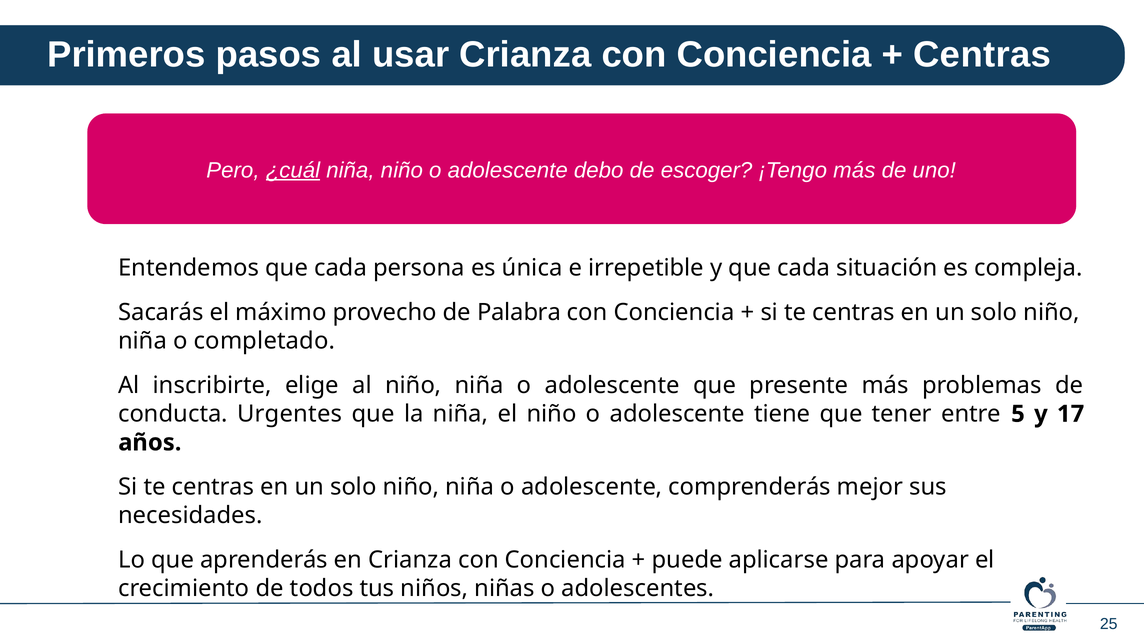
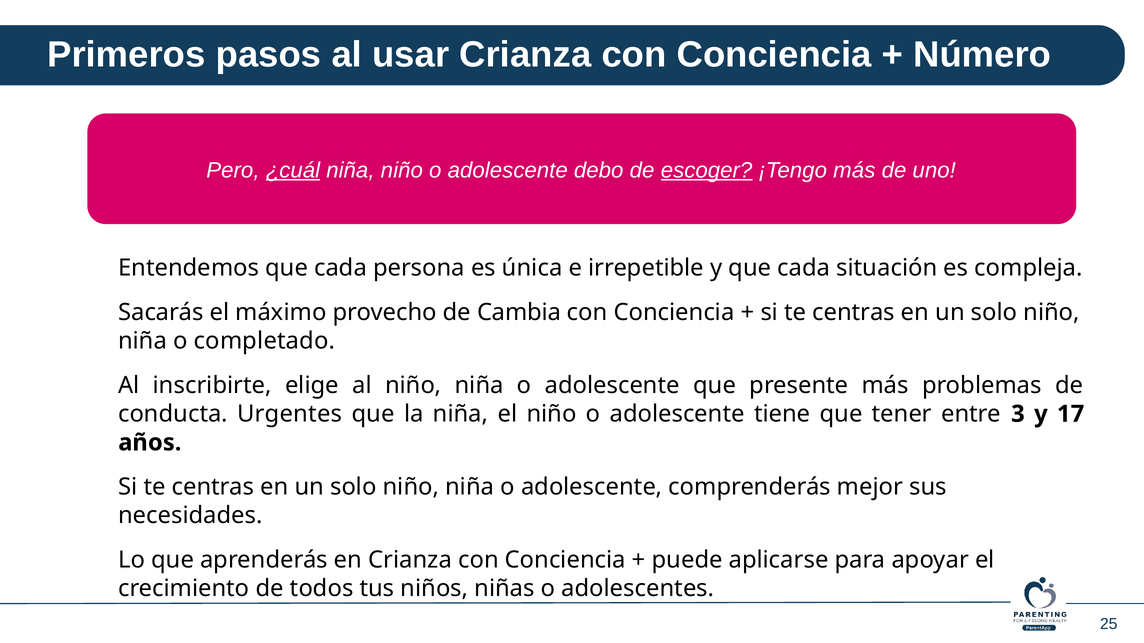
Centras: Centras -> Número (982, 55)
escoger underline: none -> present (707, 170)
Palabra: Palabra -> Cambia (519, 313)
5: 5 -> 3 (1018, 414)
